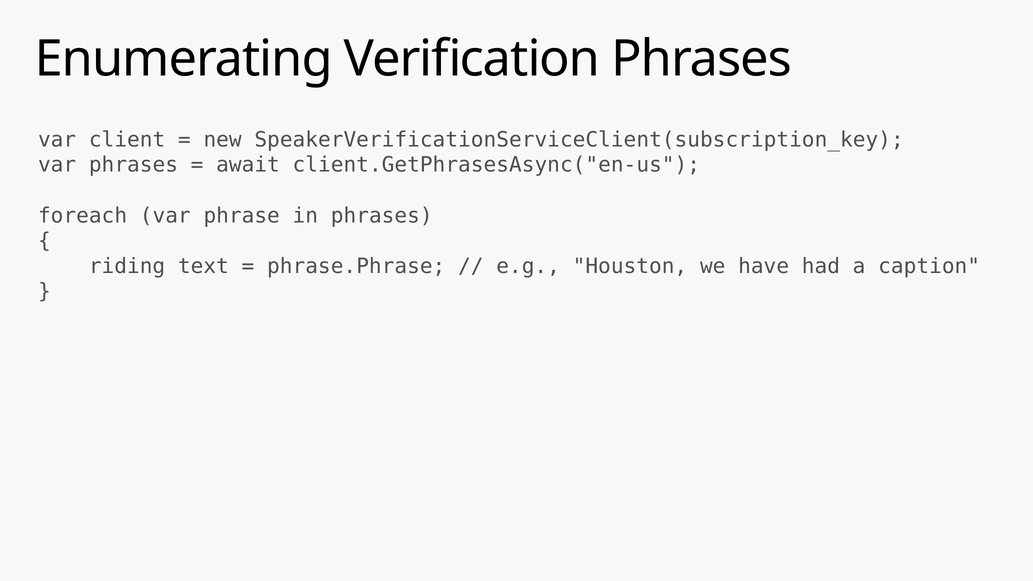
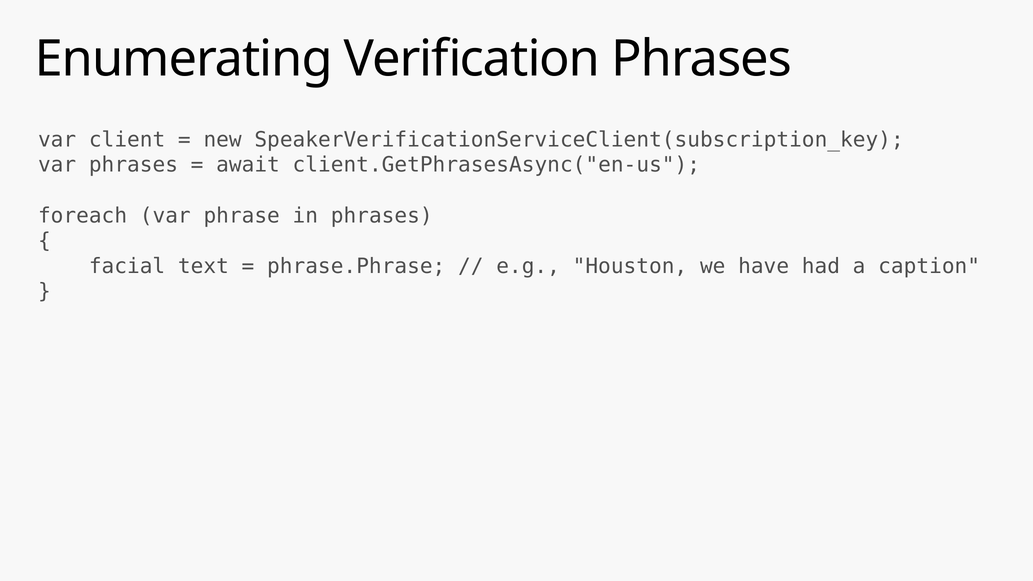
riding: riding -> facial (127, 266)
